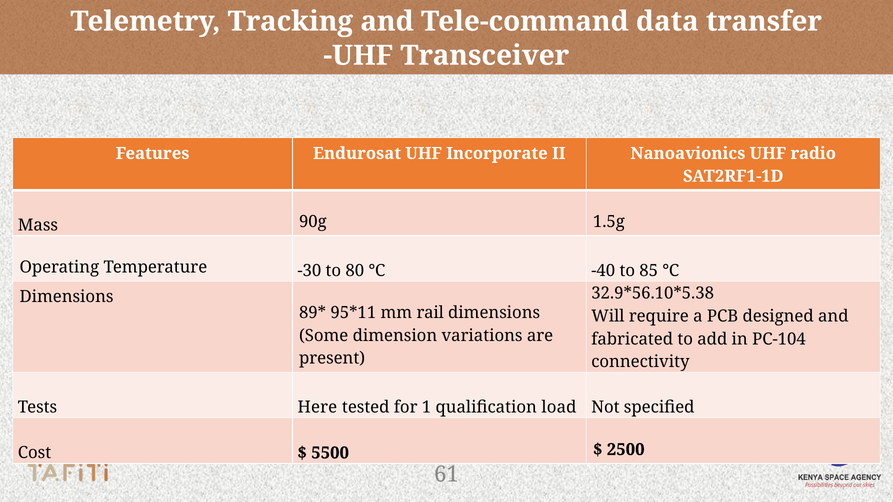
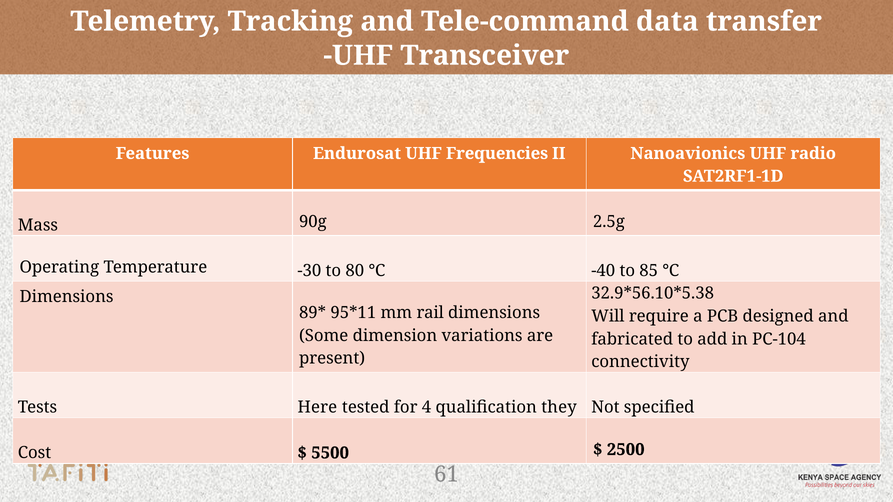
Incorporate: Incorporate -> Frequencies (497, 154)
1.5g: 1.5g -> 2.5g (609, 222)
1: 1 -> 4 (427, 408)
load: load -> they (559, 408)
